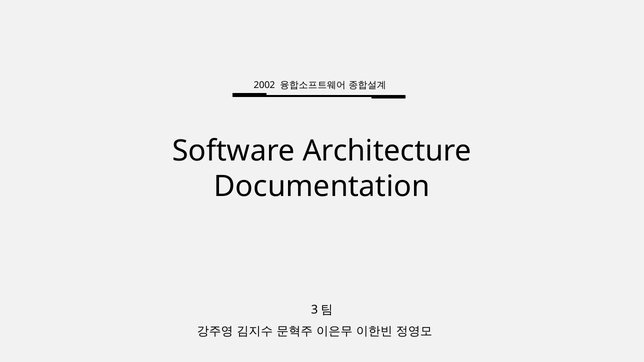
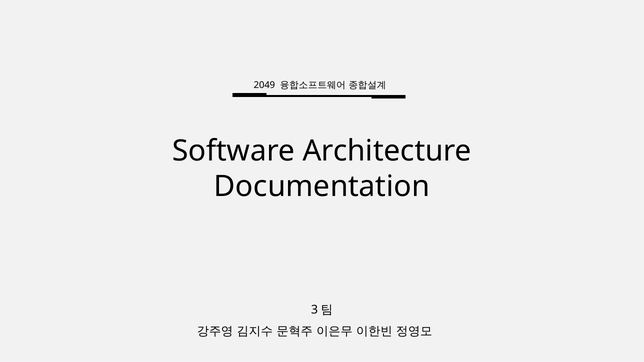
2002: 2002 -> 2049 (264, 85)
